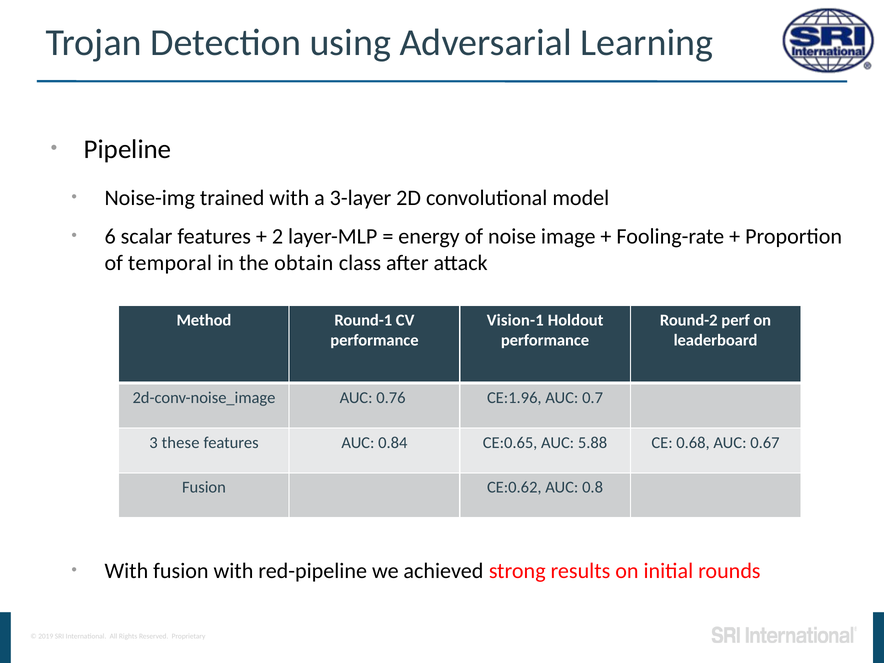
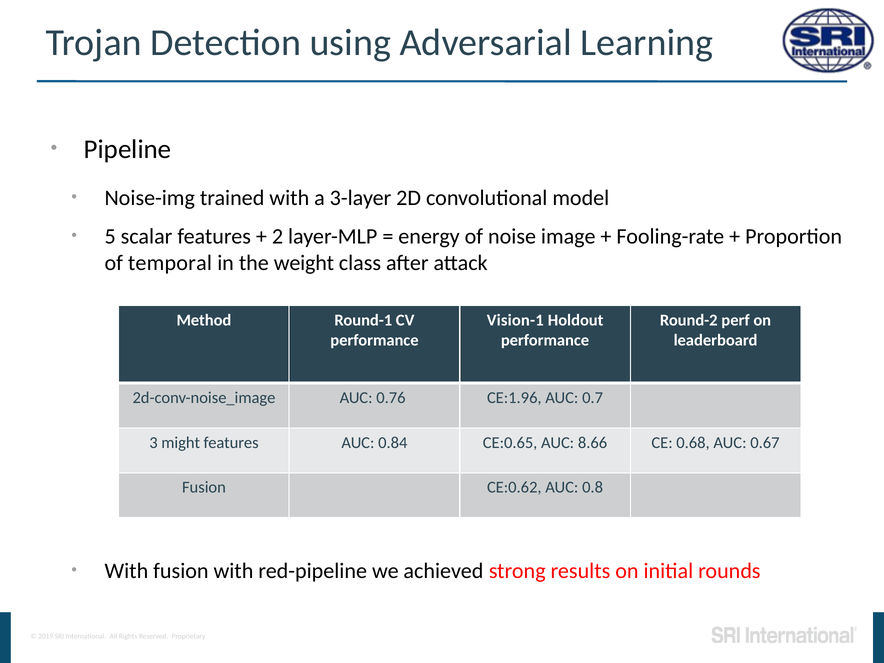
6: 6 -> 5 (110, 236)
obtain: obtain -> weight (304, 263)
these: these -> might (181, 443)
5.88: 5.88 -> 8.66 (593, 443)
